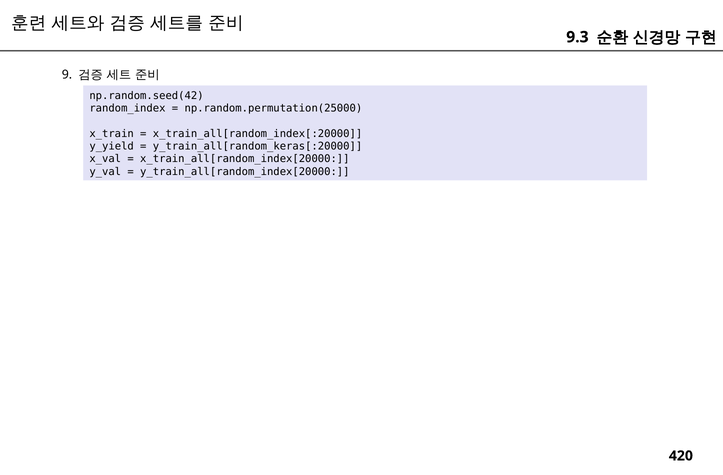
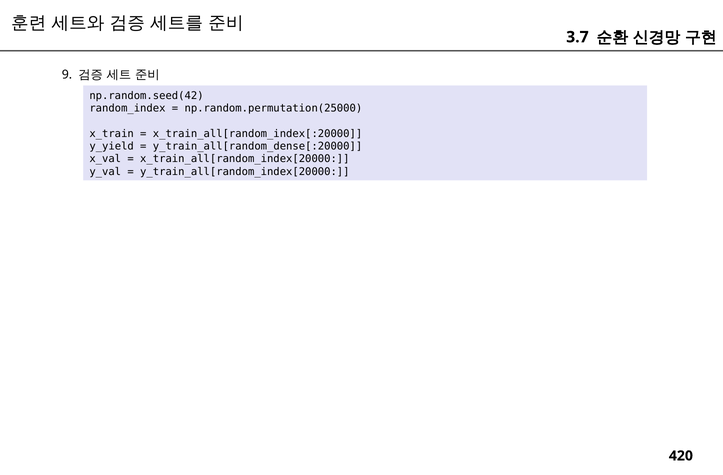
9.3: 9.3 -> 3.7 (577, 37)
y_train_all[random_keras[:20000: y_train_all[random_keras[:20000 -> y_train_all[random_dense[:20000 (258, 146)
